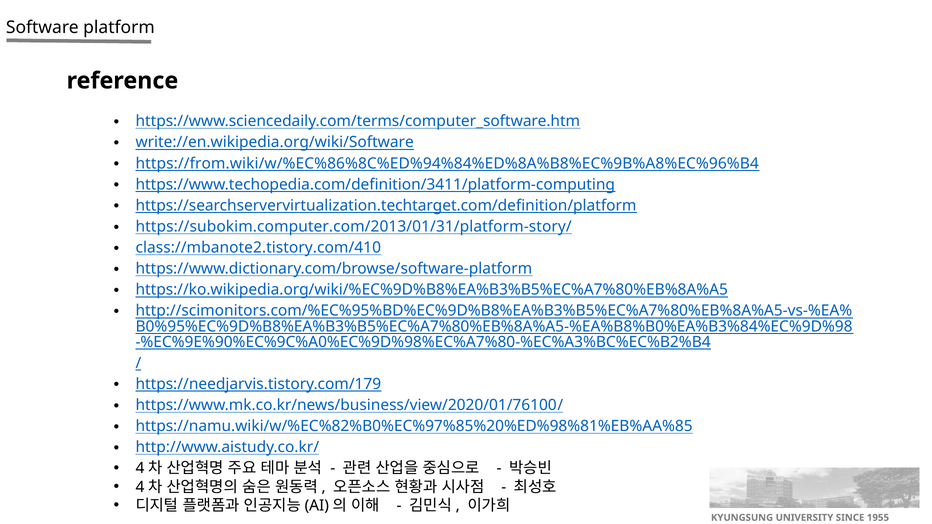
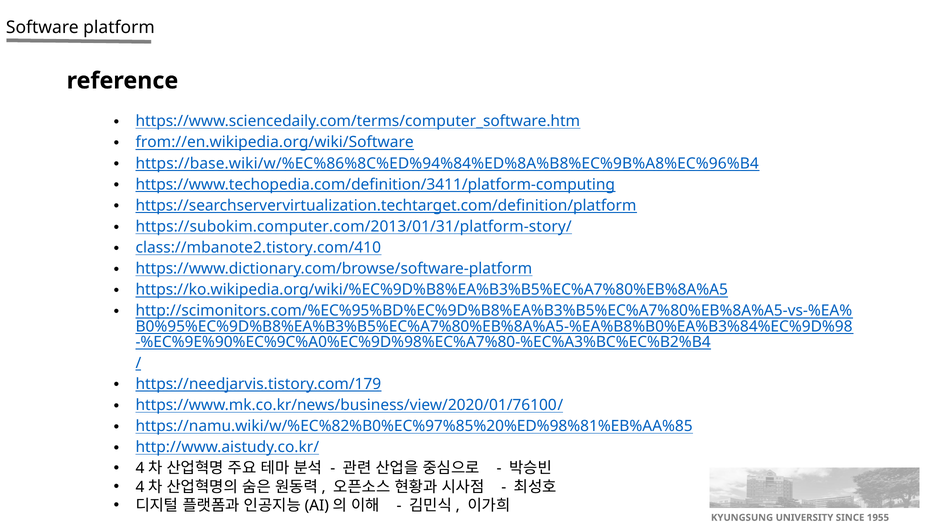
write://en.wikipedia.org/wiki/Software: write://en.wikipedia.org/wiki/Software -> from://en.wikipedia.org/wiki/Software (275, 142)
https://from.wiki/w/%EC%86%8C%ED%94%84%ED%8A%B8%EC%9B%A8%EC%96%B4: https://from.wiki/w/%EC%86%8C%ED%94%84%ED%8A%B8%EC%9B%A8%EC%96%B4 -> https://base.wiki/w/%EC%86%8C%ED%94%84%ED%8A%B8%EC%9B%A8%EC%96%B4 (447, 163)
